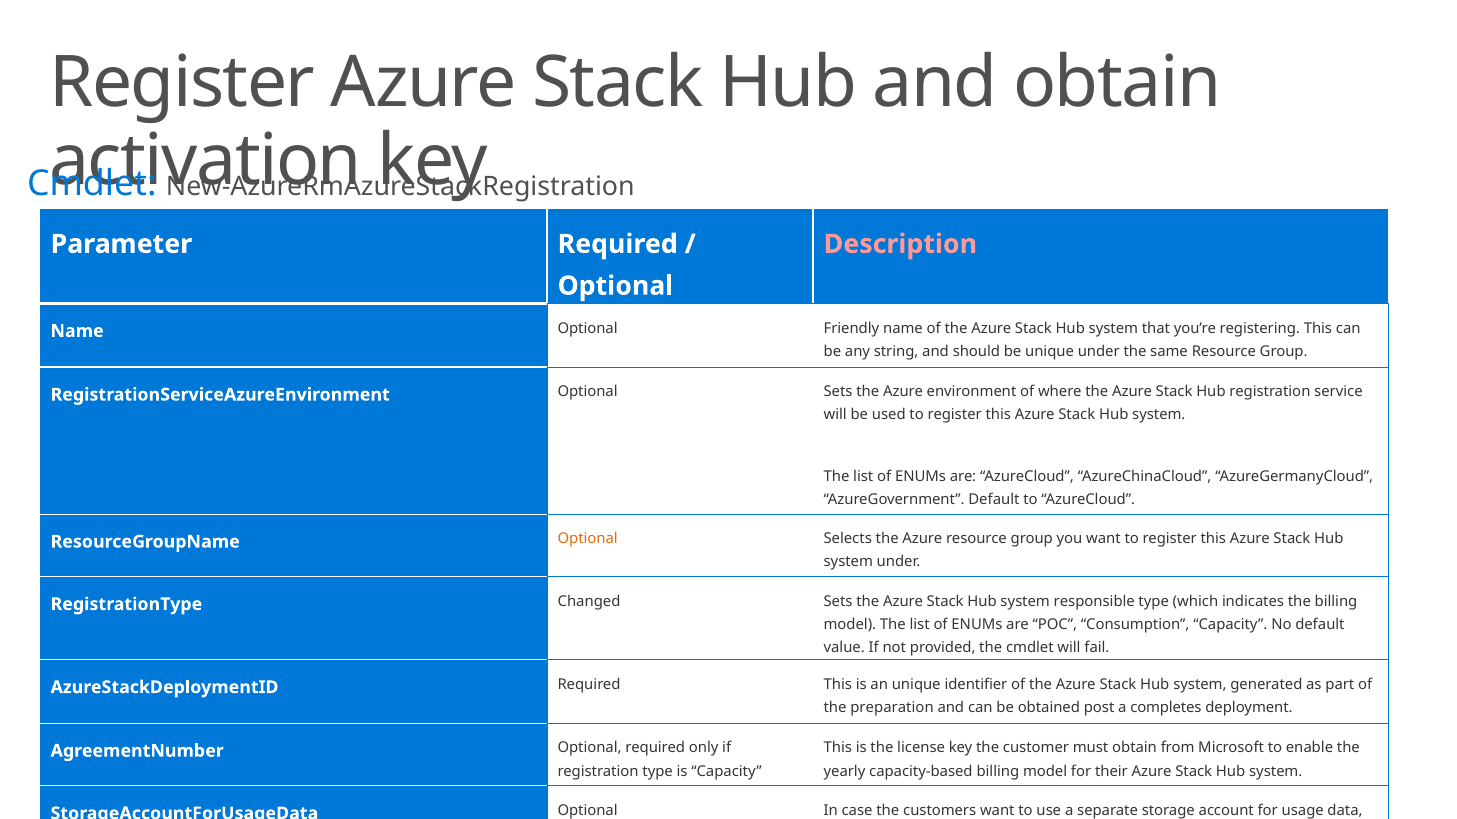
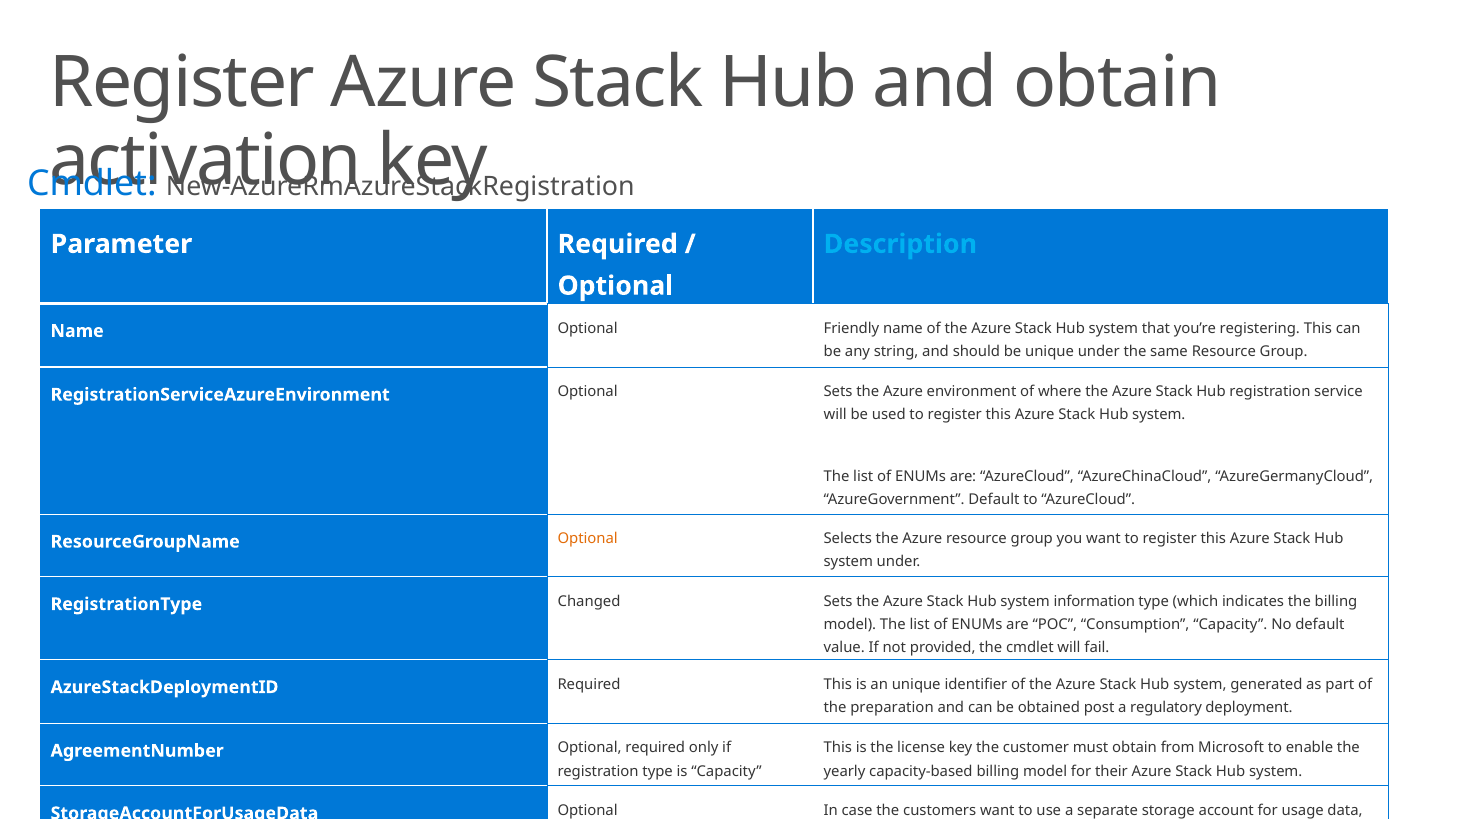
Description colour: pink -> light blue (900, 244)
system responsible: responsible -> information (1094, 602)
completes: completes -> regulatory (1166, 708)
